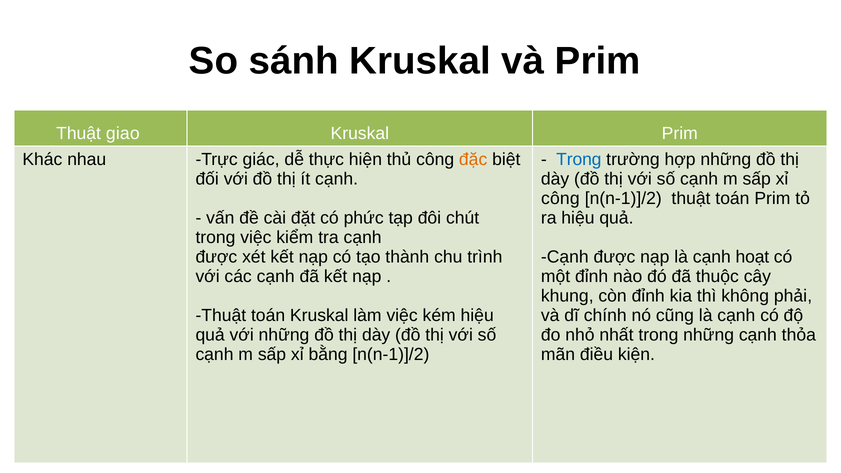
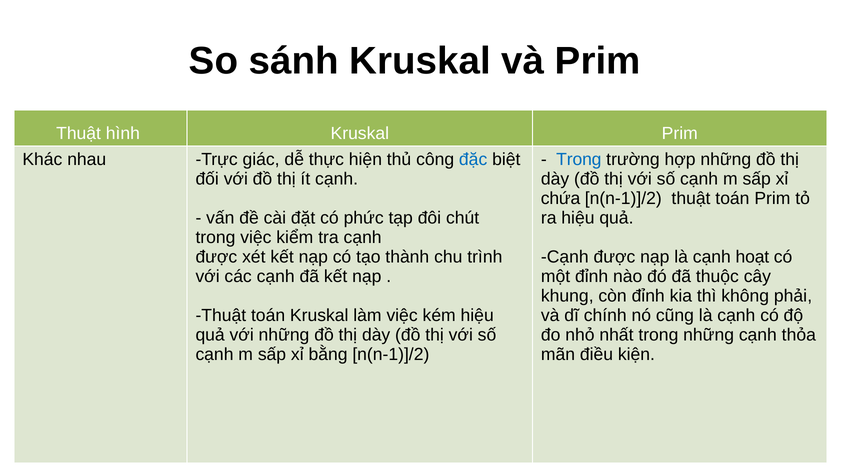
giao: giao -> hình (123, 133)
đặc colour: orange -> blue (473, 159)
công: công -> chứa (561, 198)
